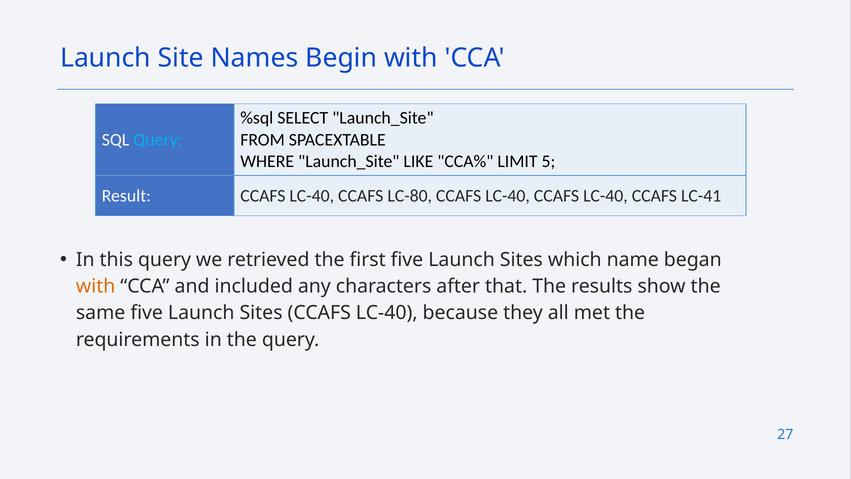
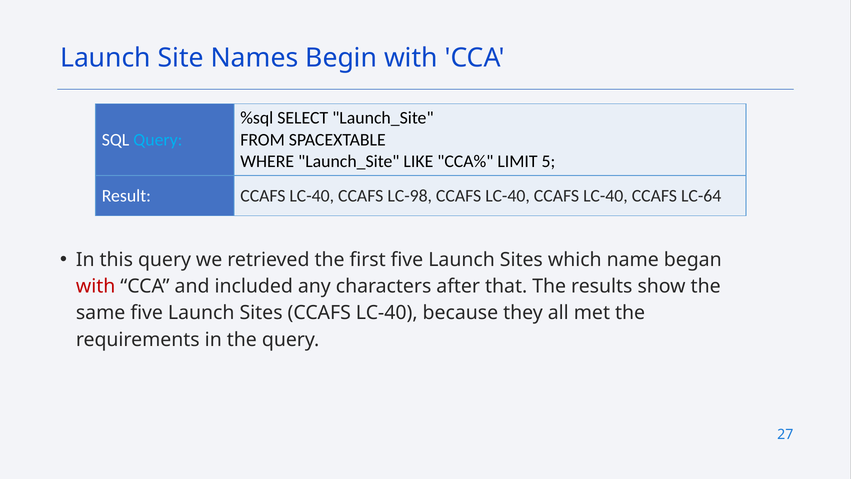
LC-80: LC-80 -> LC-98 (410, 196)
LC-41: LC-41 -> LC-64 (701, 196)
with colour: orange -> red (96, 286)
